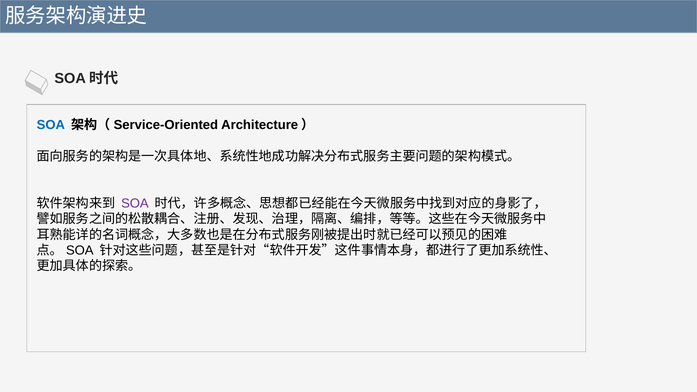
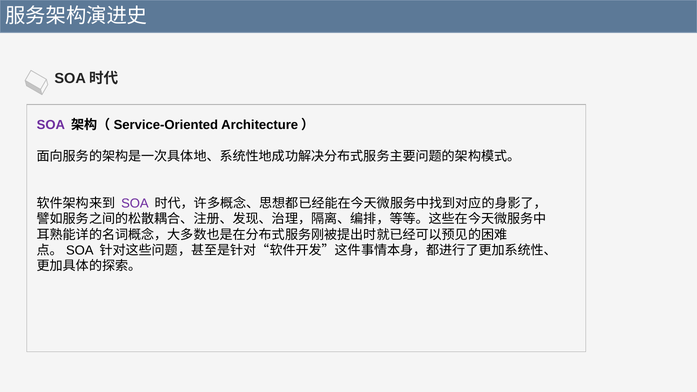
SOA colour: blue -> purple (51, 125)
